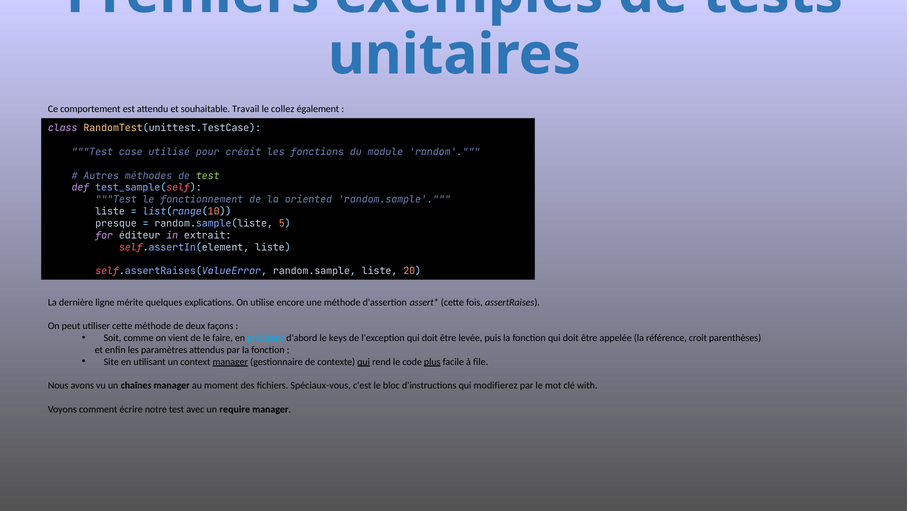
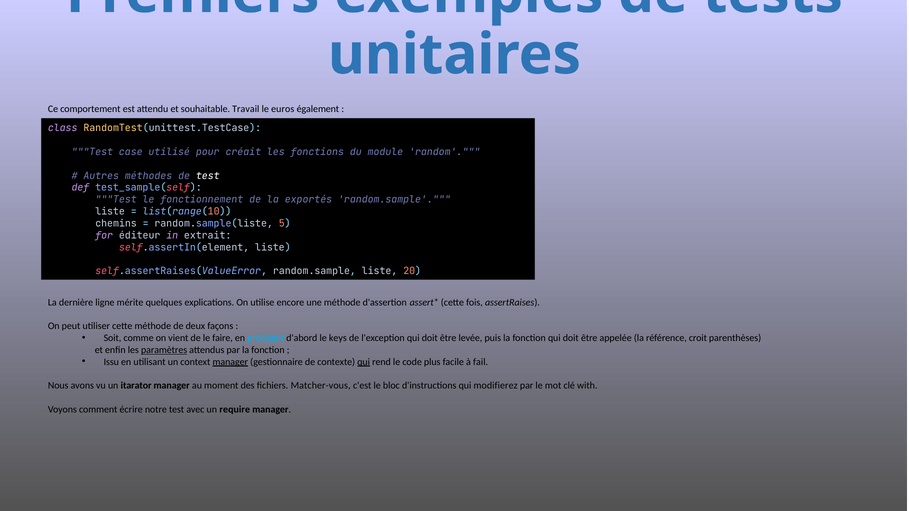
collez: collez -> euros (283, 109)
test colour: light green -> white (208, 176)
oriented: oriented -> exportés (308, 200)
presque: presque -> chemins (116, 224)
paramètres underline: none -> present (164, 350)
Site: Site -> Issu (111, 362)
plus underline: present -> none (432, 362)
file: file -> fail (481, 362)
chaînes: chaînes -> itarator (136, 386)
Spéciaux-vous: Spéciaux-vous -> Matcher-vous (321, 386)
